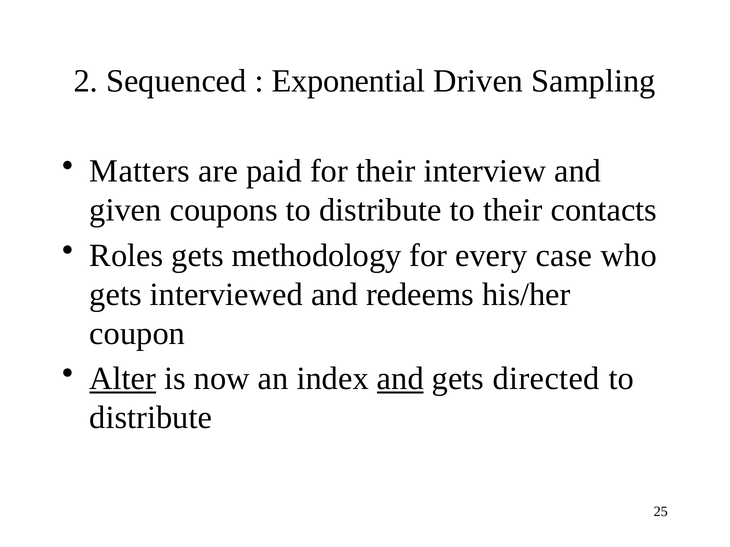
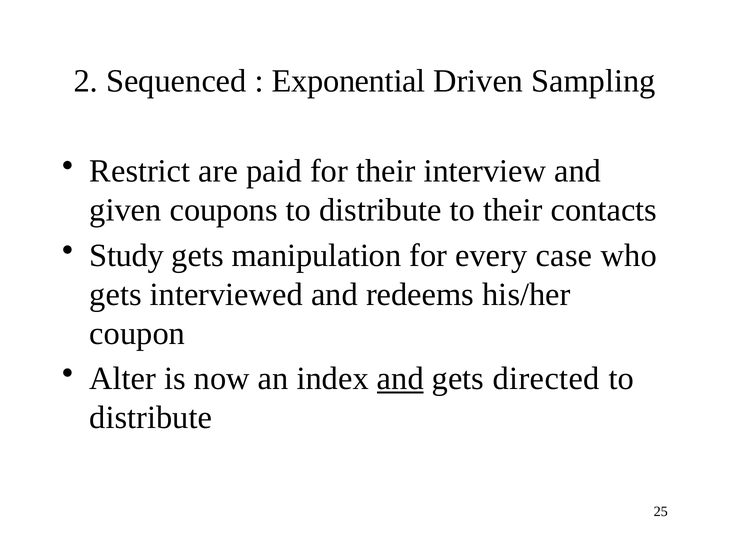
Matters: Matters -> Restrict (140, 171)
Roles: Roles -> Study (127, 256)
methodology: methodology -> manipulation (317, 256)
Alter underline: present -> none (123, 379)
